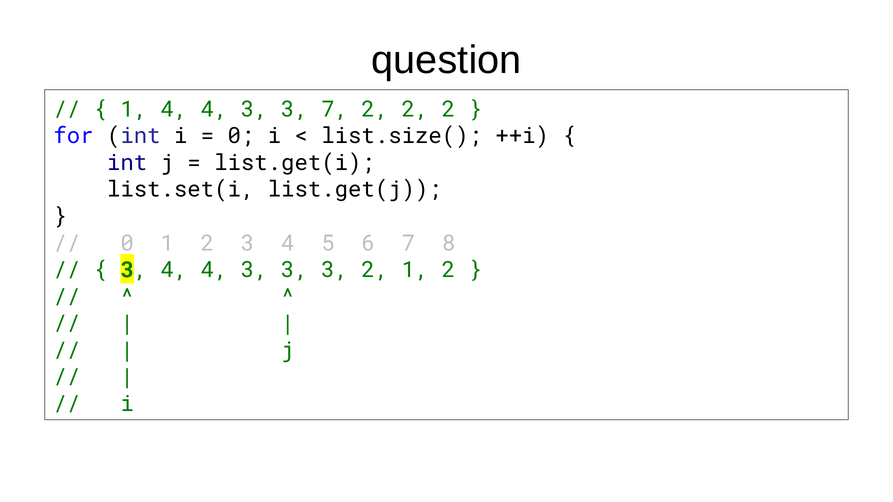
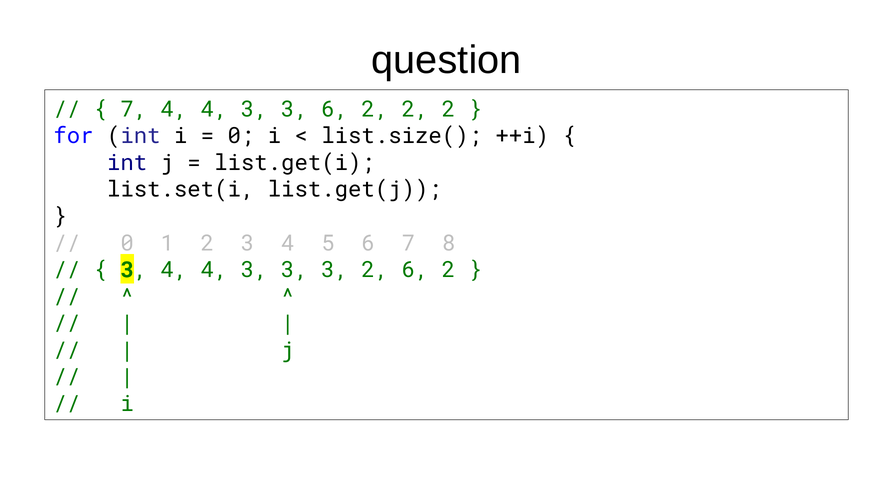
1: 1 -> 7 (134, 109)
3 7: 7 -> 6 (335, 109)
2 1: 1 -> 6 (415, 270)
